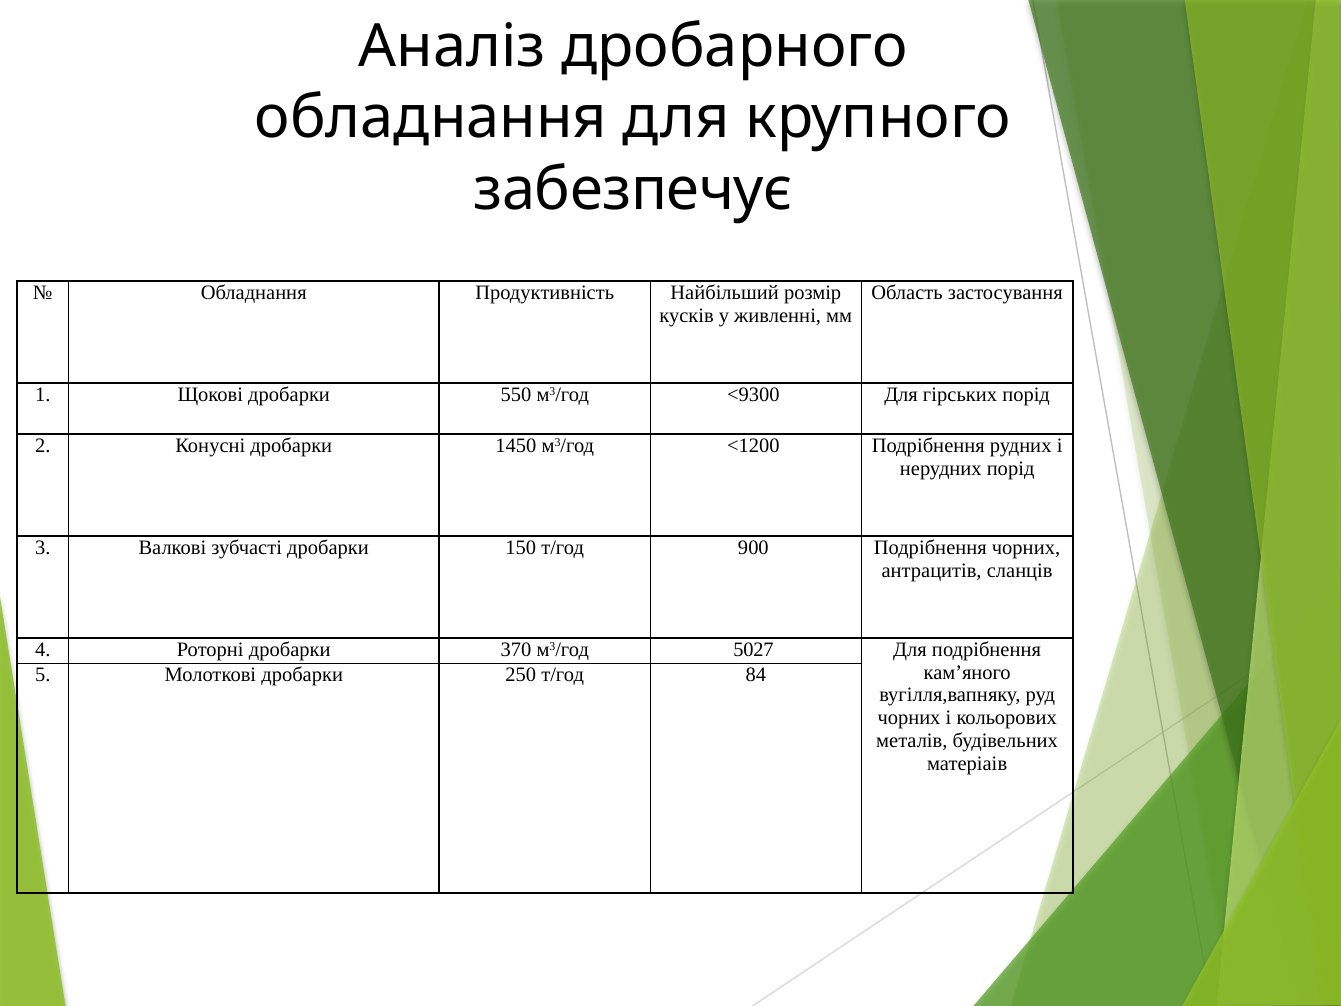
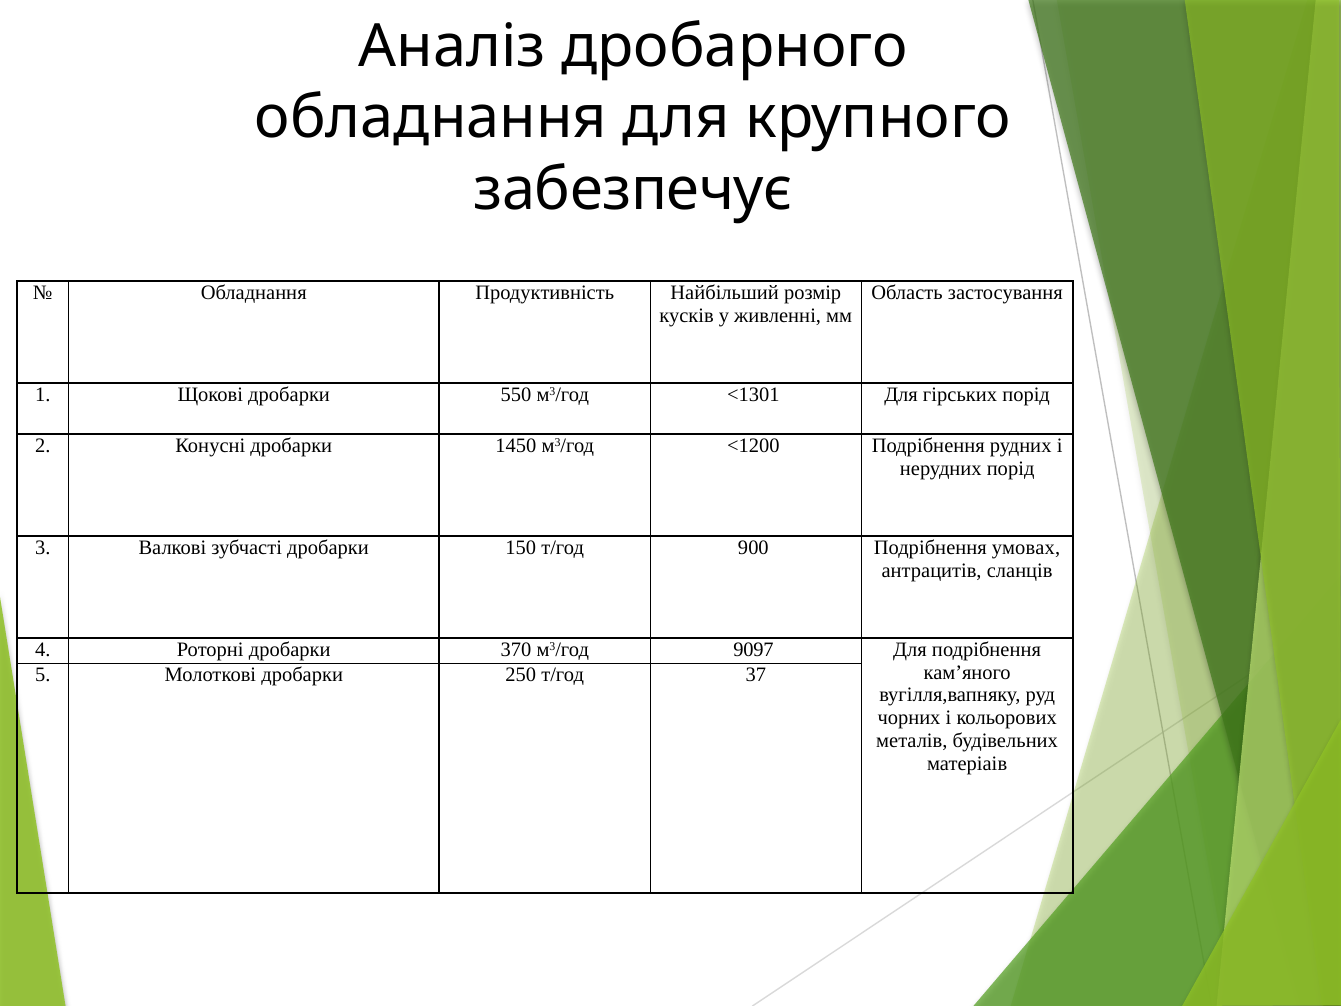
<9300: <9300 -> <1301 (753, 395)
Подрібнення чорних: чорних -> умовах (1026, 547)
5027: 5027 -> 9097 (754, 649)
84: 84 -> 37 (756, 675)
